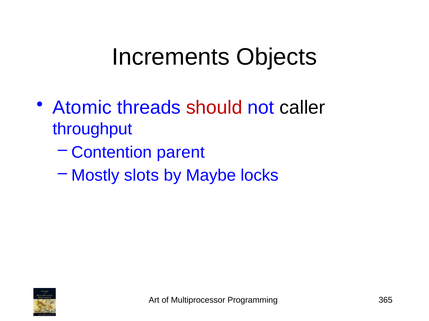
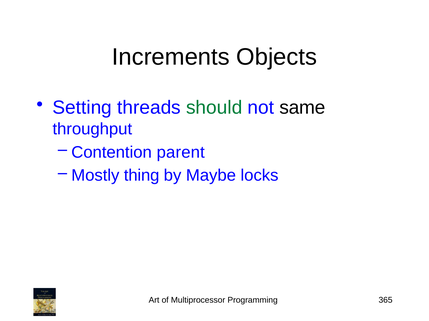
Atomic: Atomic -> Setting (82, 108)
should colour: red -> green (214, 108)
caller: caller -> same (303, 108)
slots: slots -> thing (142, 176)
